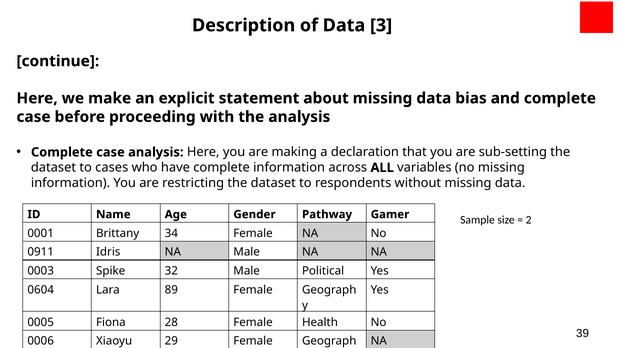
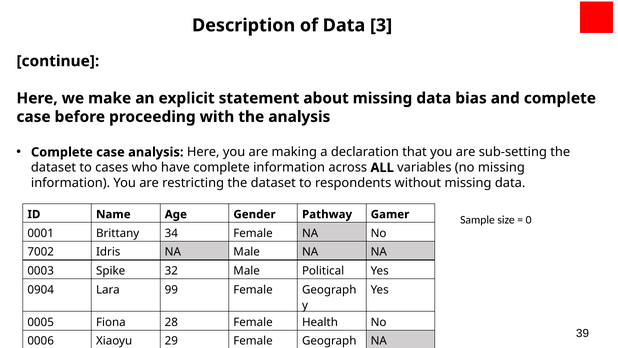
2: 2 -> 0 (529, 220)
0911: 0911 -> 7002 (41, 252)
0604: 0604 -> 0904 (41, 289)
89: 89 -> 99 (171, 289)
